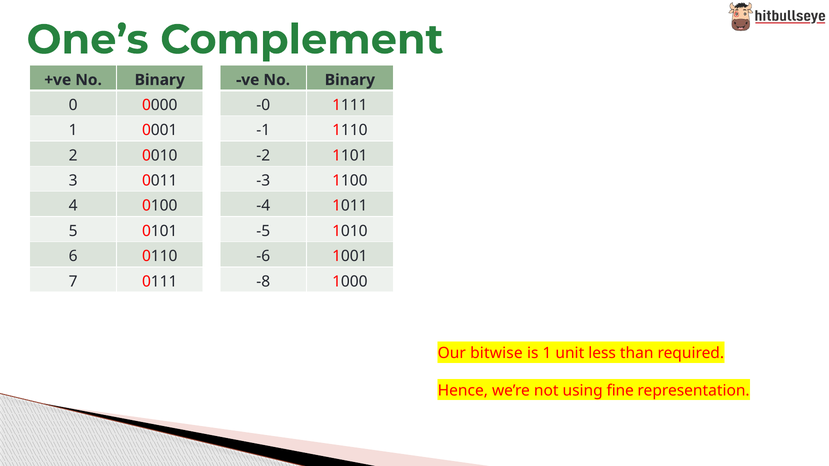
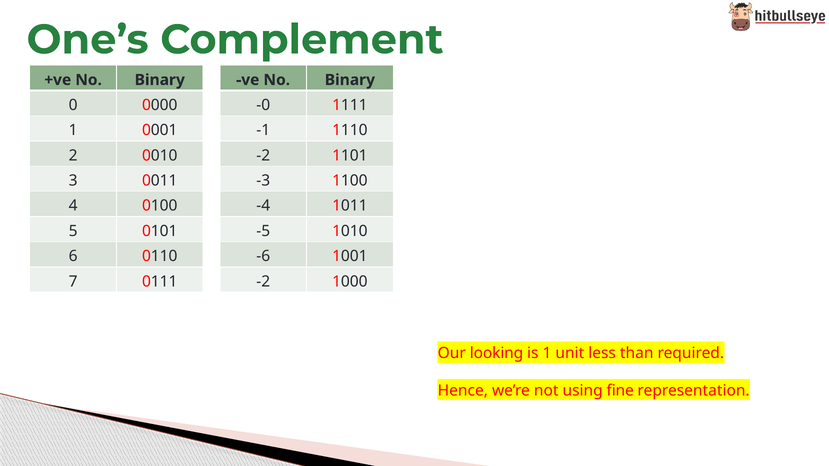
-8: -8 -> -2 (263, 282)
bitwise: bitwise -> looking (497, 353)
